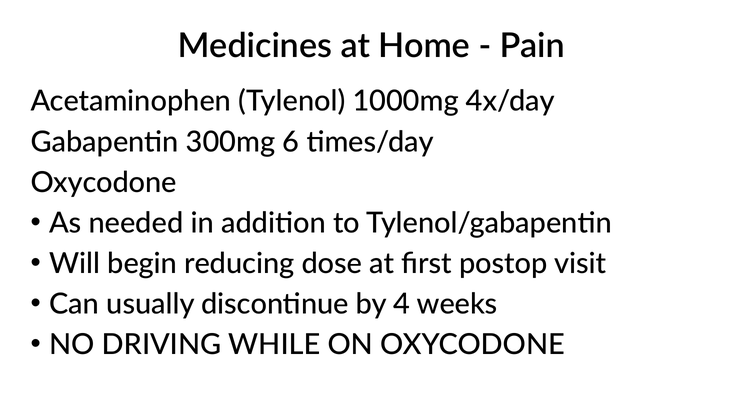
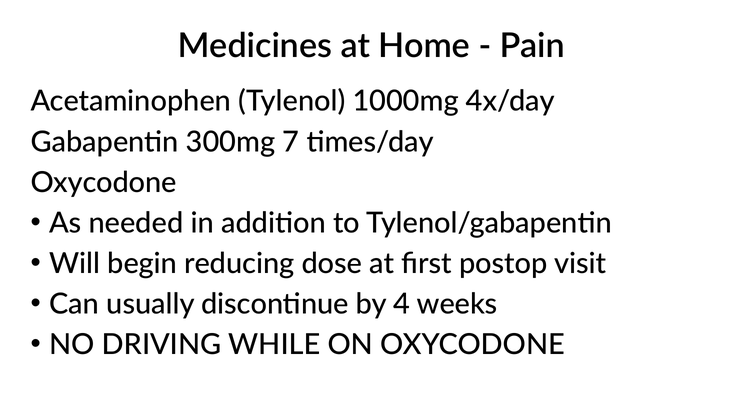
6: 6 -> 7 (291, 142)
